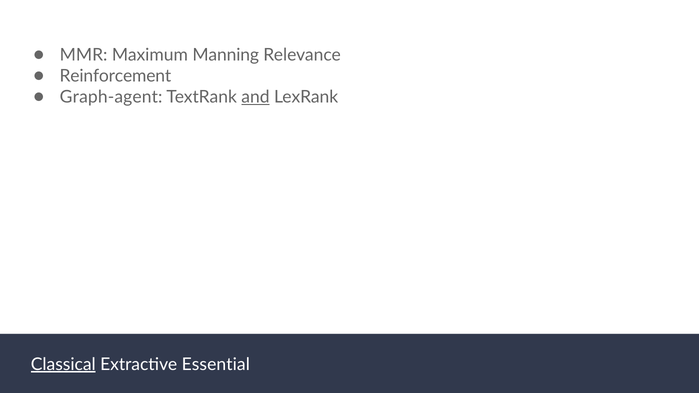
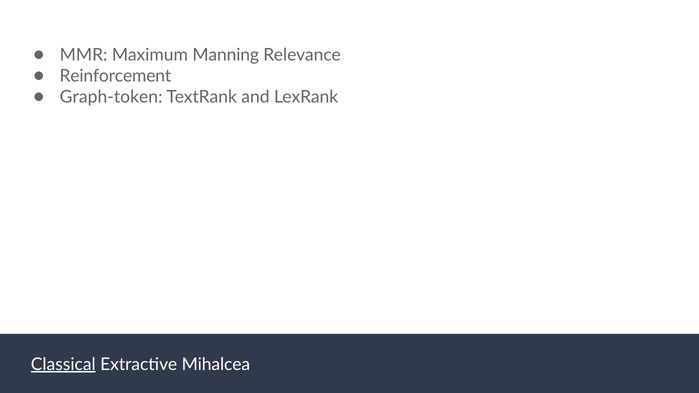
Graph-agent: Graph-agent -> Graph-token (111, 97)
and underline: present -> none (255, 97)
Essential: Essential -> Mihalcea (216, 364)
